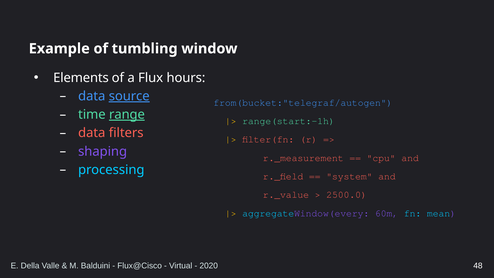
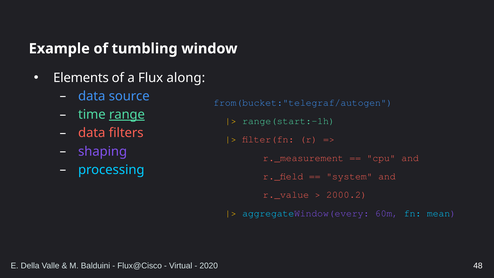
hours: hours -> along (186, 78)
source underline: present -> none (129, 96)
2500.0: 2500.0 -> 2000.2 (347, 195)
